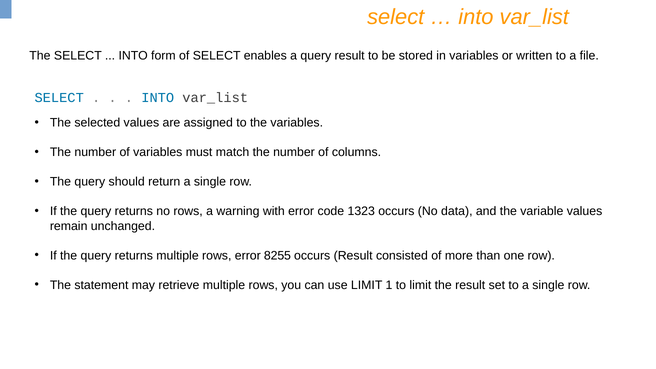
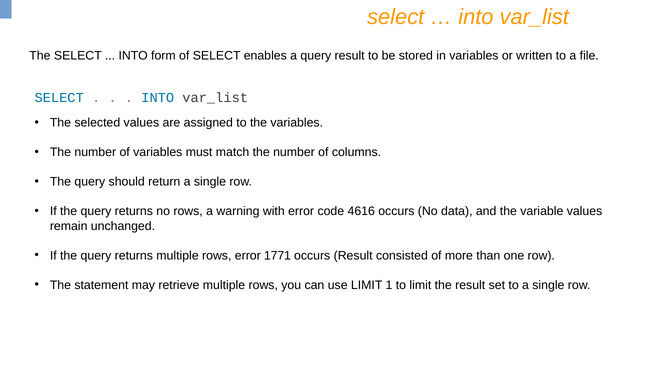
1323: 1323 -> 4616 (361, 211)
8255: 8255 -> 1771 (277, 255)
